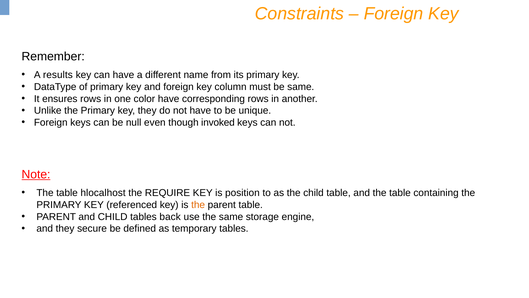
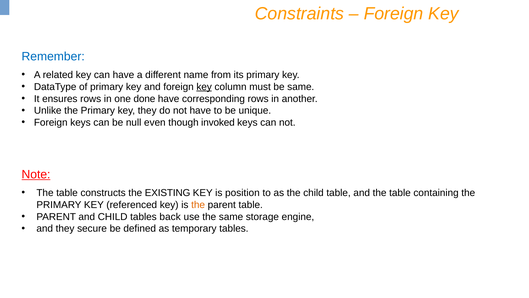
Remember colour: black -> blue (53, 56)
results: results -> related (58, 75)
key underline: none -> present (204, 87)
color: color -> done (144, 99)
hlocalhost: hlocalhost -> constructs (103, 193)
REQUIRE: REQUIRE -> EXISTING (168, 193)
